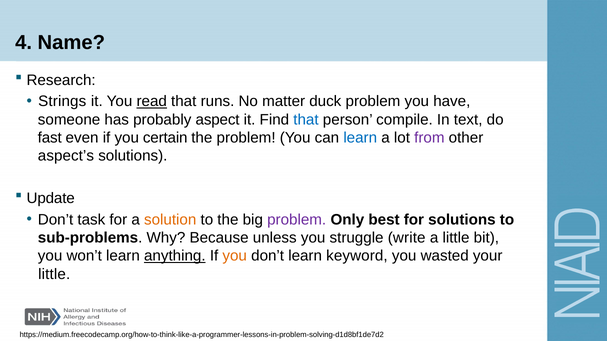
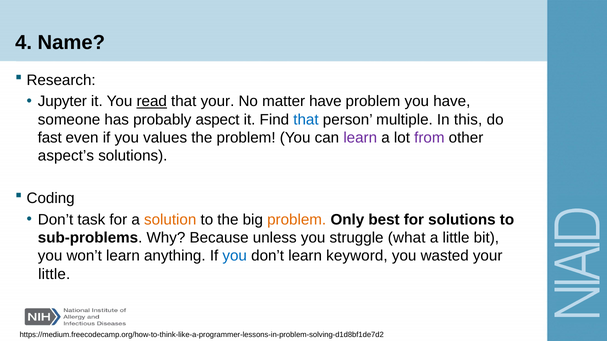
Strings: Strings -> Jupyter (62, 102)
that runs: runs -> your (217, 102)
matter duck: duck -> have (325, 102)
compile: compile -> multiple (405, 120)
text: text -> this (468, 120)
certain: certain -> values (165, 138)
learn colour: blue -> purple (360, 138)
Update: Update -> Coding (51, 199)
problem colour: purple -> orange (297, 220)
write: write -> what (407, 238)
anything underline: present -> none (175, 256)
you colour: orange -> blue (235, 256)
